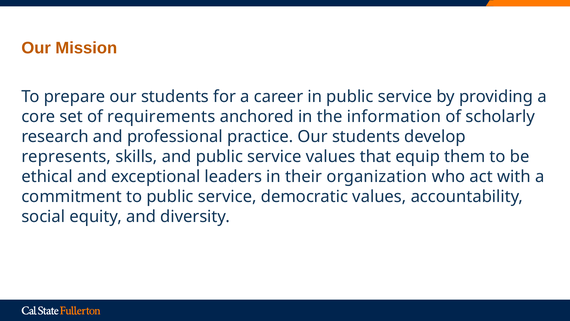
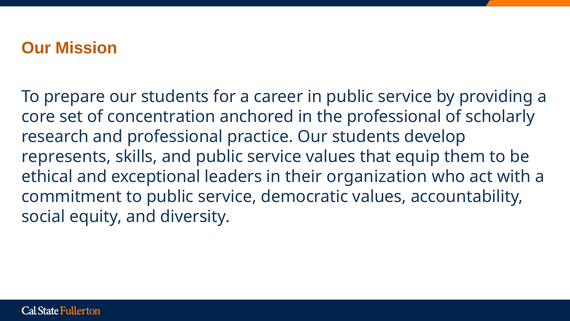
requirements: requirements -> concentration (161, 117)
the information: information -> professional (394, 117)
